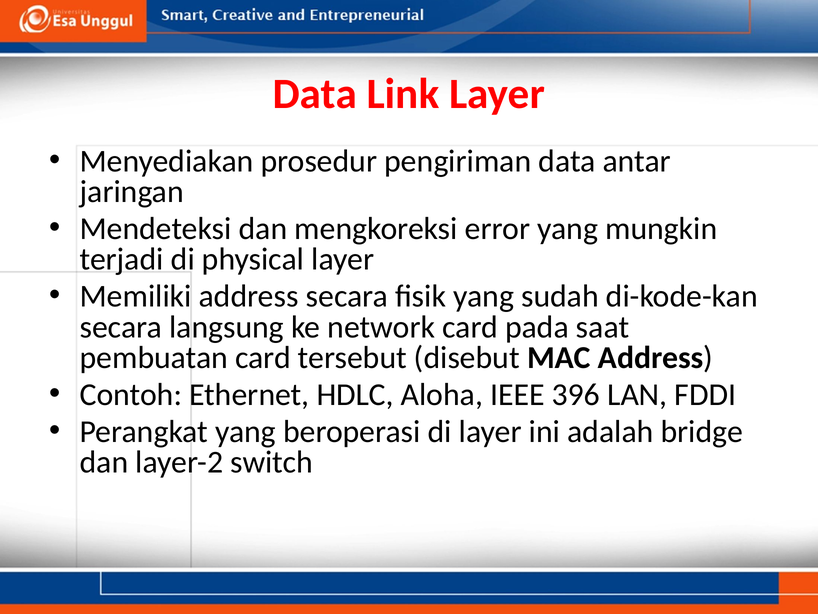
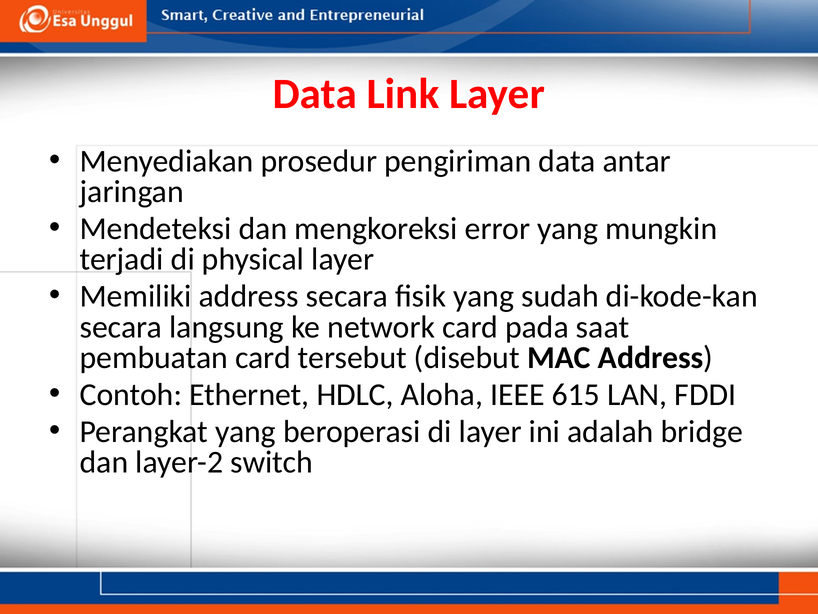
396: 396 -> 615 (576, 394)
